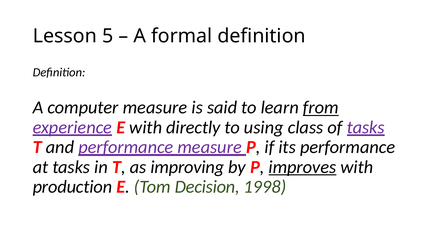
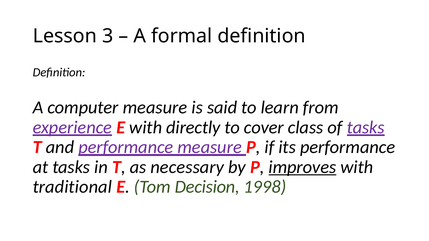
5: 5 -> 3 (108, 36)
from underline: present -> none (321, 108)
using: using -> cover (264, 128)
improving: improving -> necessary (187, 167)
production: production -> traditional (72, 187)
